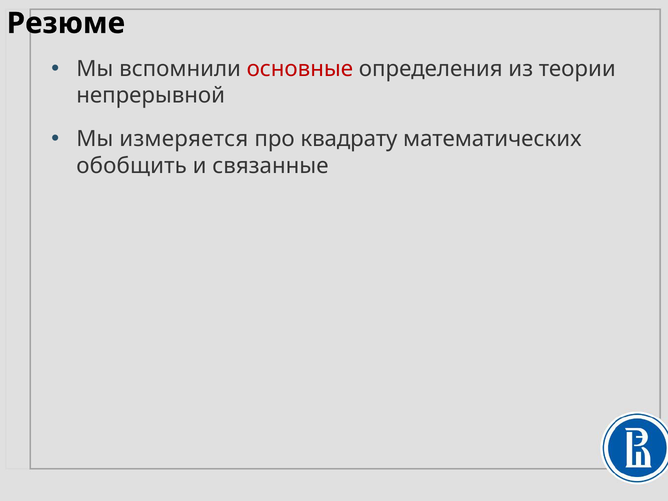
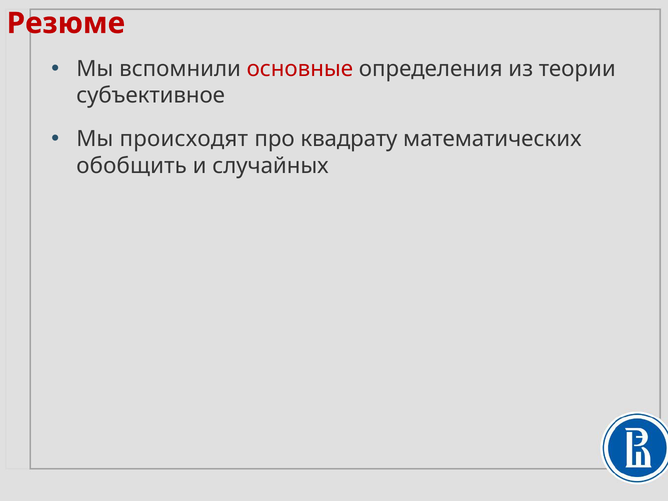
Резюме colour: black -> red (66, 23)
непрерывной: непрерывной -> субъективное (151, 96)
измеряется: измеряется -> происходят (184, 139)
связанные: связанные -> случайных (270, 166)
